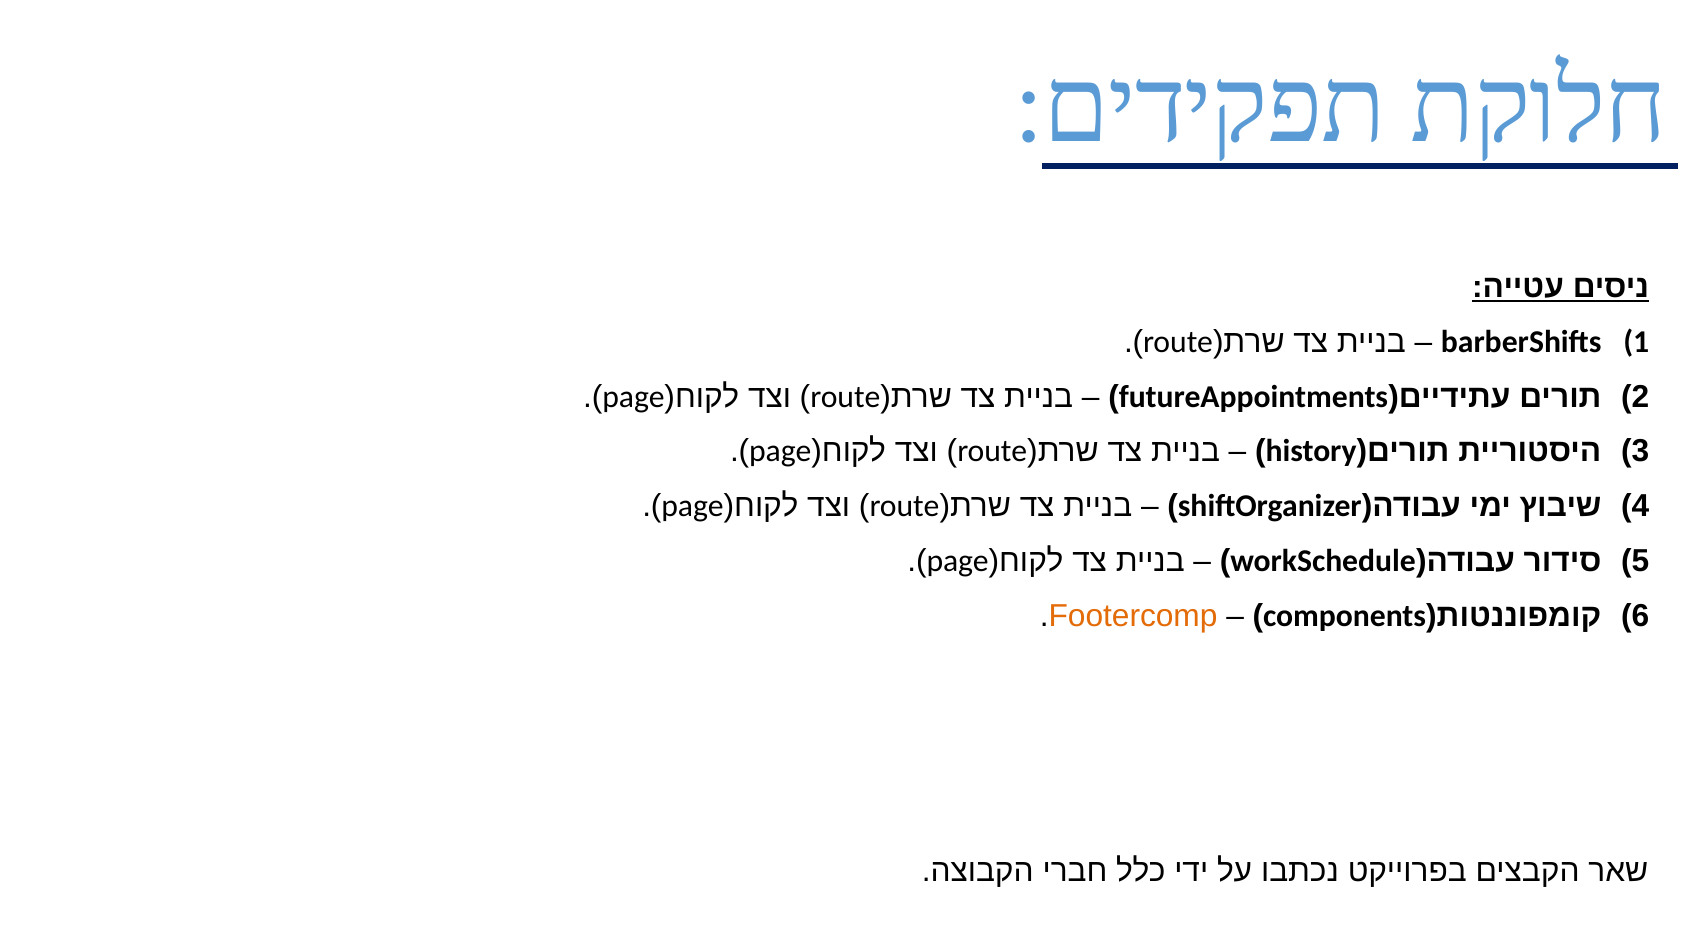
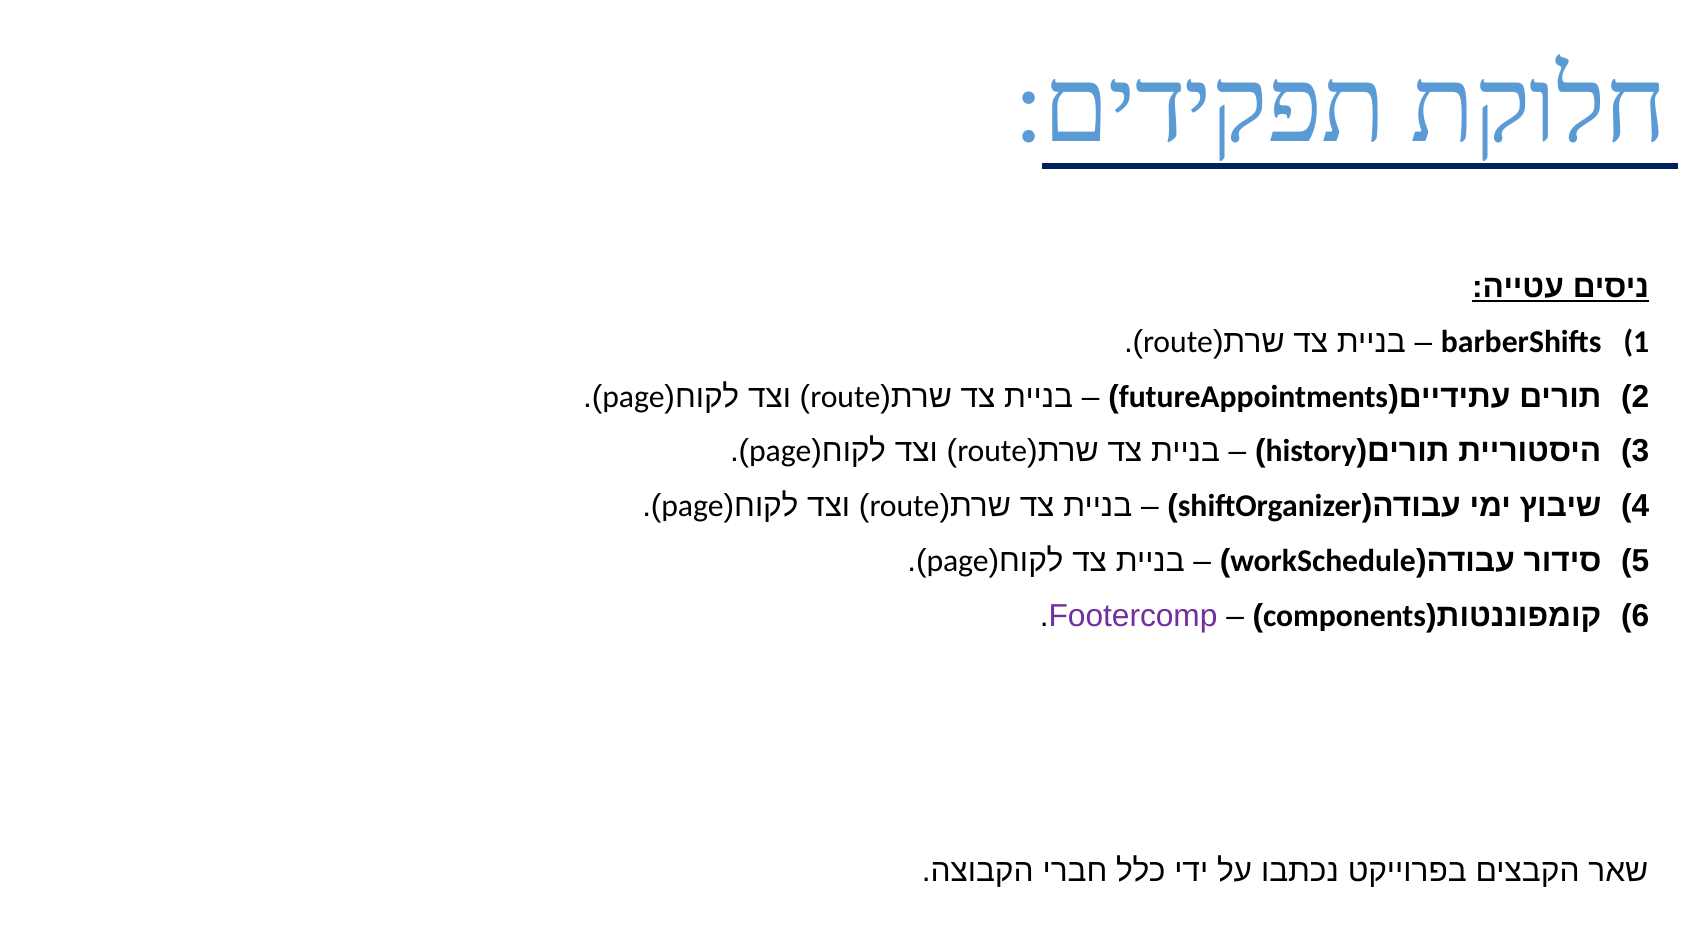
Footercomp colour: orange -> purple (1133, 616)
